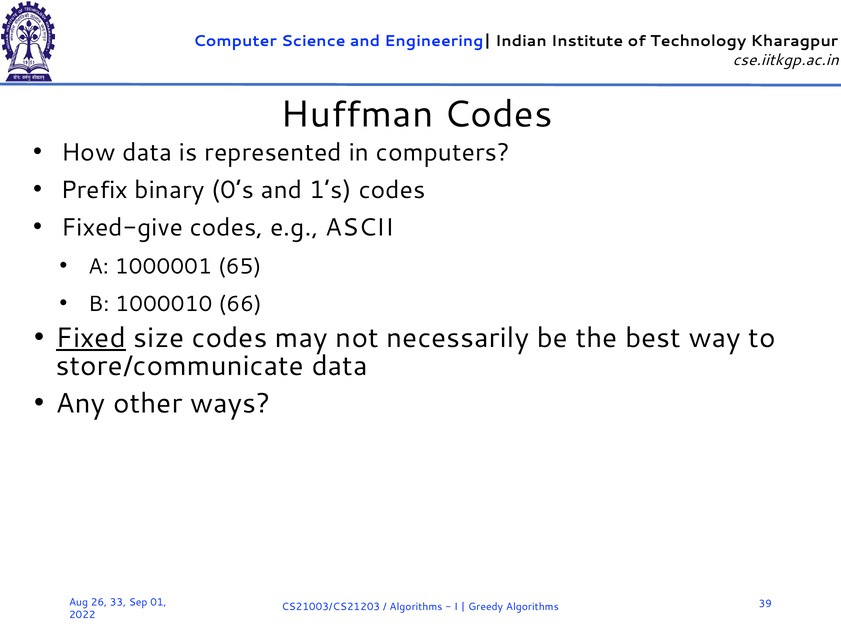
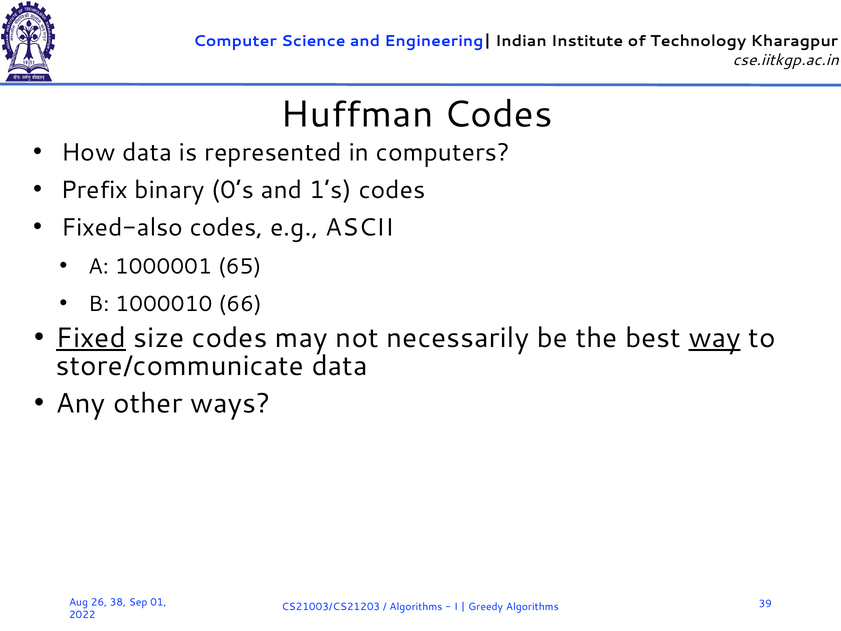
Fixed-give: Fixed-give -> Fixed-also (122, 227)
way underline: none -> present (715, 338)
33: 33 -> 38 (118, 602)
